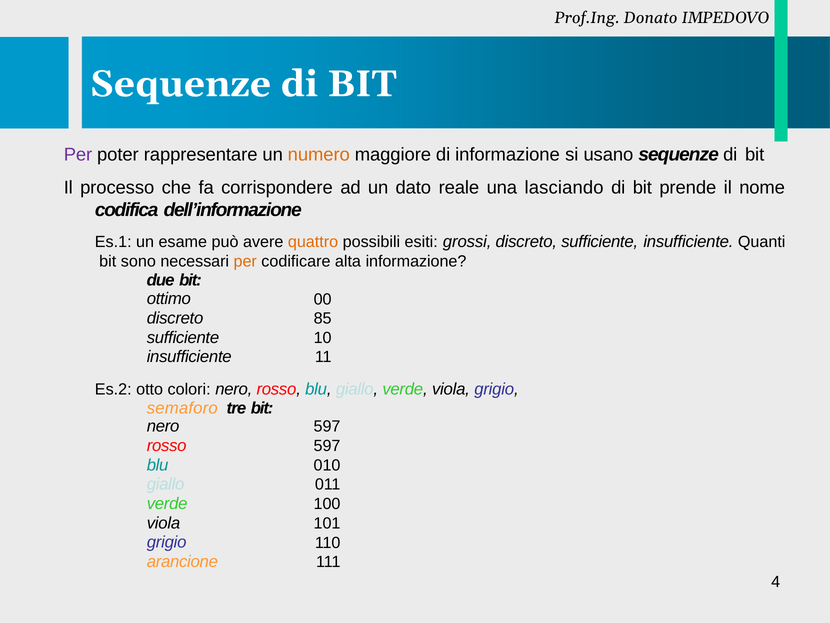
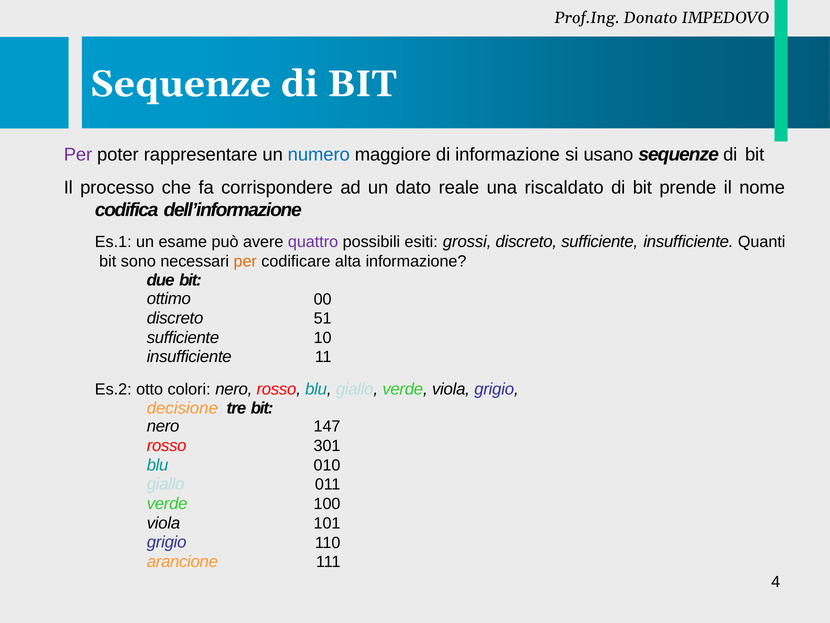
numero colour: orange -> blue (319, 155)
lasciando: lasciando -> riscaldato (564, 187)
quattro colour: orange -> purple (313, 242)
85: 85 -> 51 (323, 318)
semaforo: semaforo -> decisione (182, 408)
nero 597: 597 -> 147 (327, 426)
rosso 597: 597 -> 301 (327, 446)
